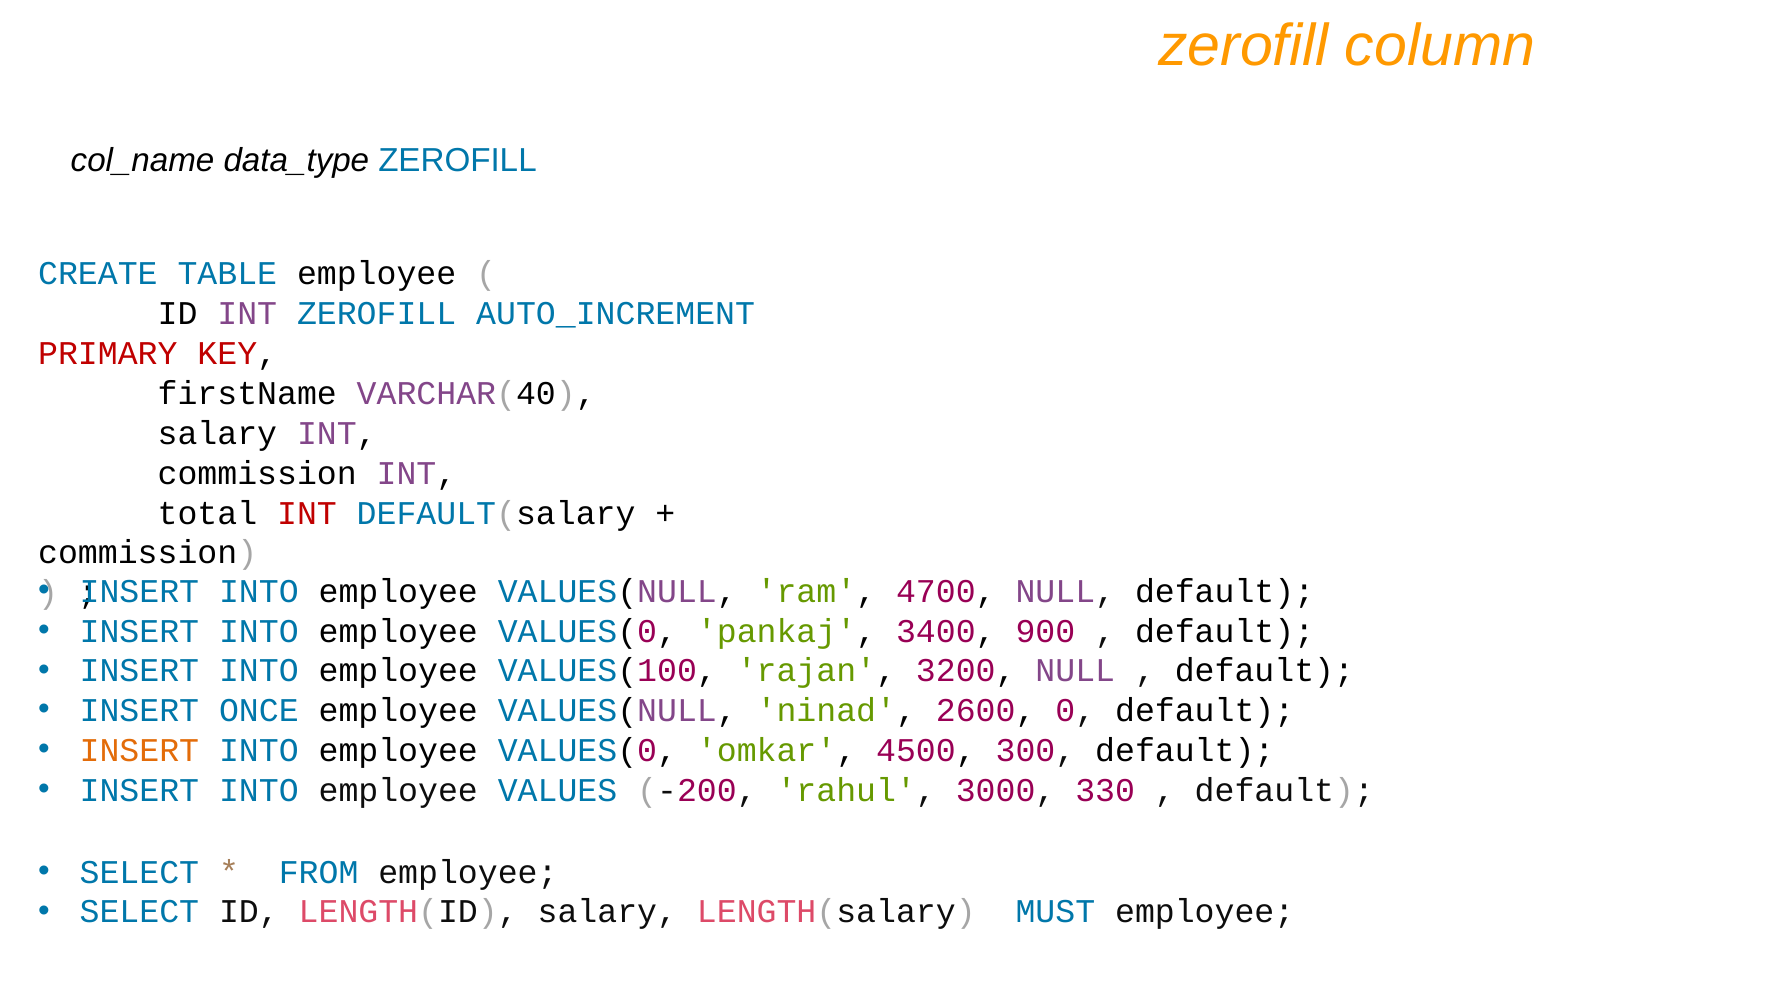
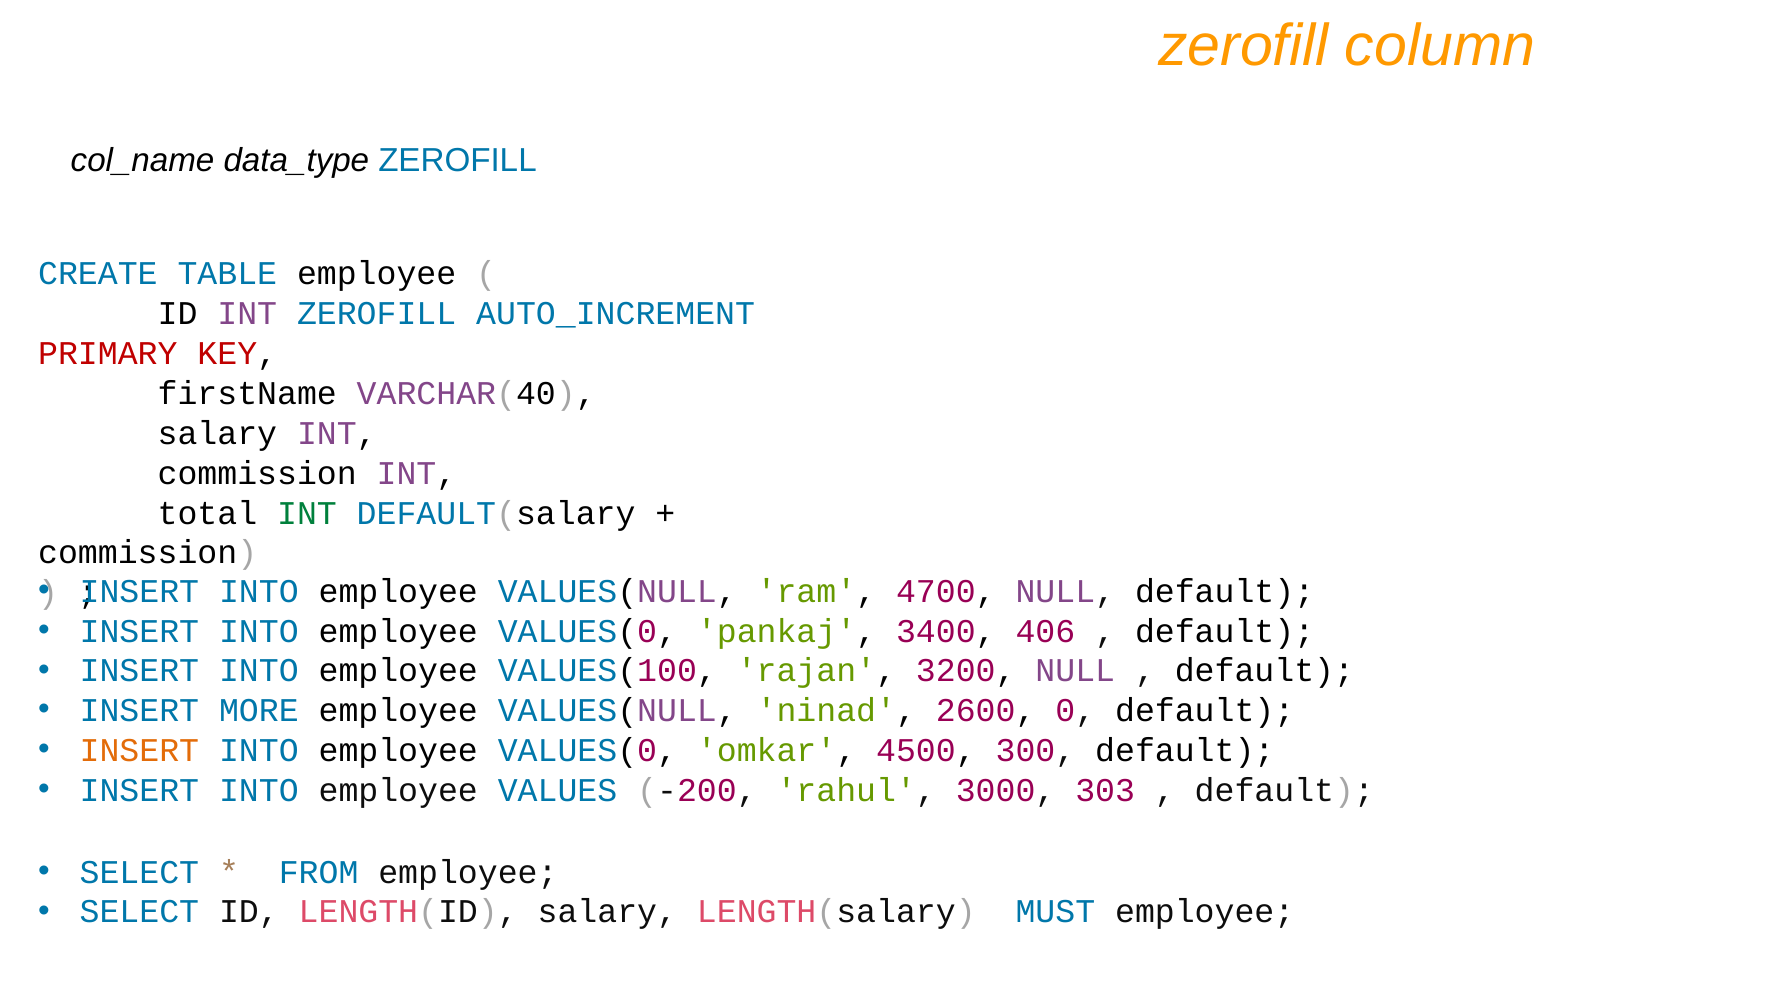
INT colour: red -> green (307, 513)
900: 900 -> 406 (1045, 631)
ONCE: ONCE -> MORE (259, 711)
330: 330 -> 303 (1105, 790)
